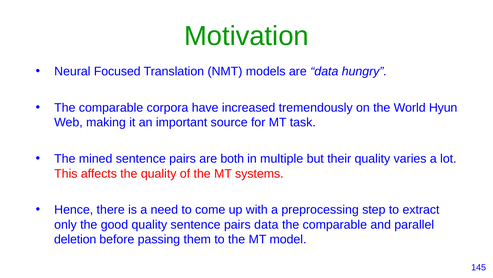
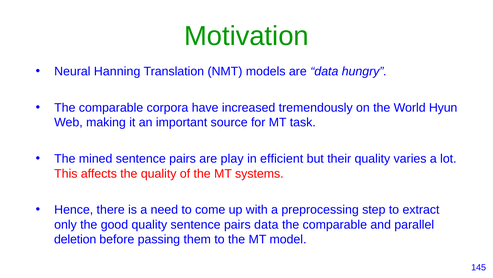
Focused: Focused -> Hanning (117, 71)
both: both -> play (232, 158)
multiple: multiple -> efficient (282, 158)
